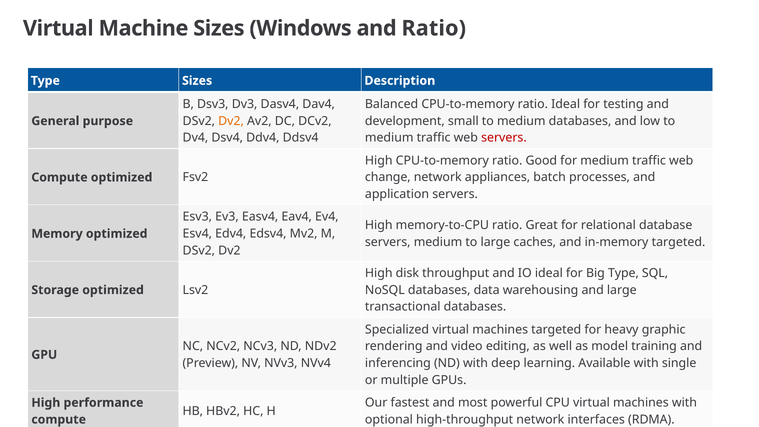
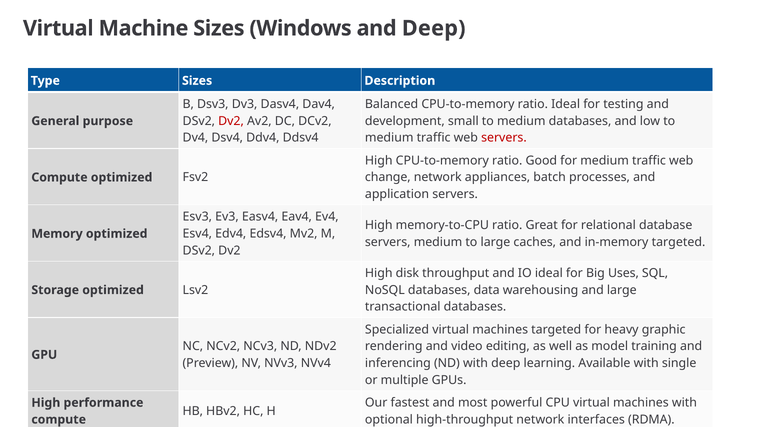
and Ratio: Ratio -> Deep (434, 28)
Dv2 colour: orange -> red (231, 121)
Big Type: Type -> Uses (623, 273)
